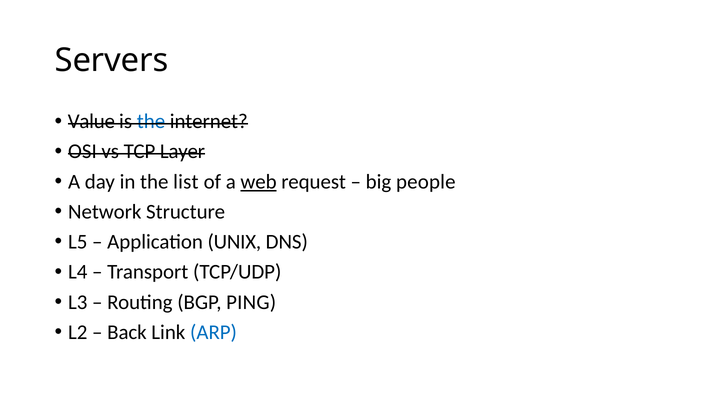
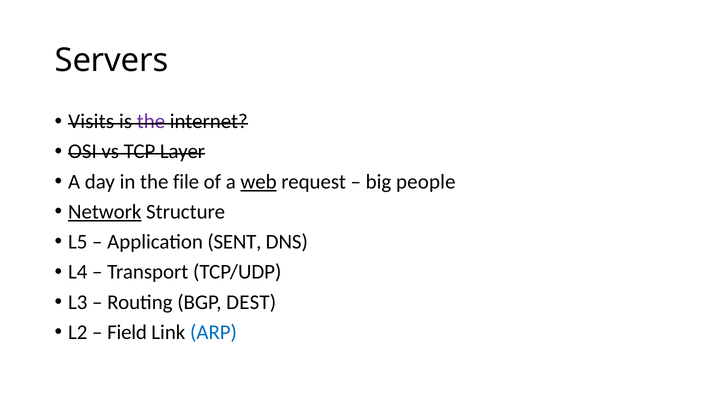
Value: Value -> Visits (91, 121)
the colour: blue -> purple (151, 121)
list: list -> file (186, 181)
Network underline: none -> present (105, 211)
UNIX: UNIX -> SENT (234, 241)
PING: PING -> DEST (251, 302)
Back: Back -> Field (127, 332)
